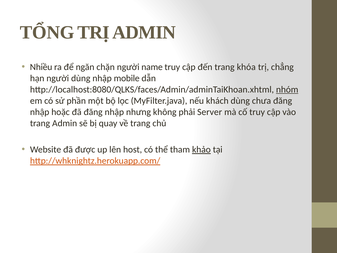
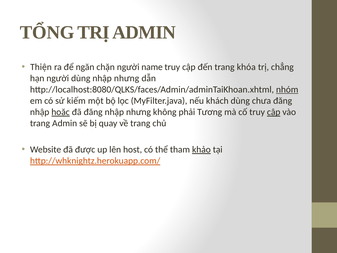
Nhiều: Nhiều -> Thiện (41, 67)
dùng nhập mobile: mobile -> nhưng (127, 78)
phần: phần -> kiếm (76, 101)
hoặc underline: none -> present (61, 112)
Server: Server -> Tương (210, 112)
cập underline: none -> present (274, 112)
